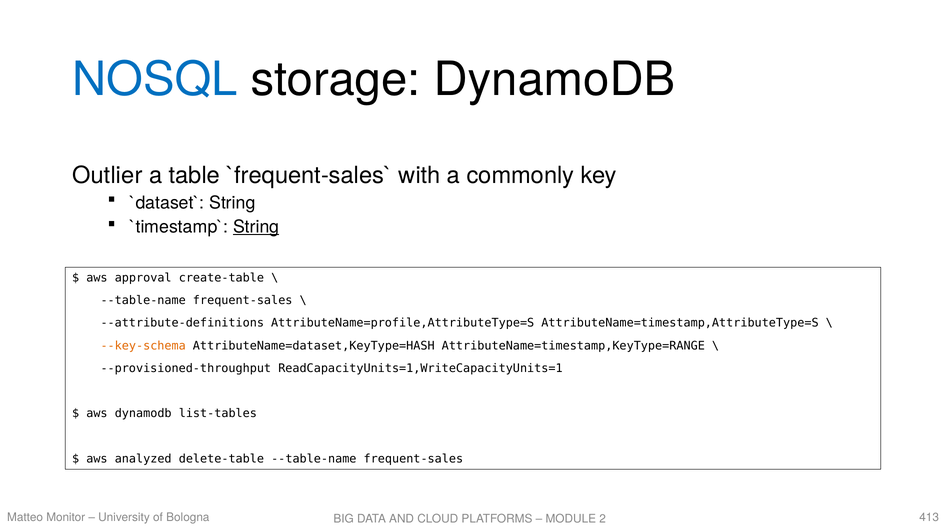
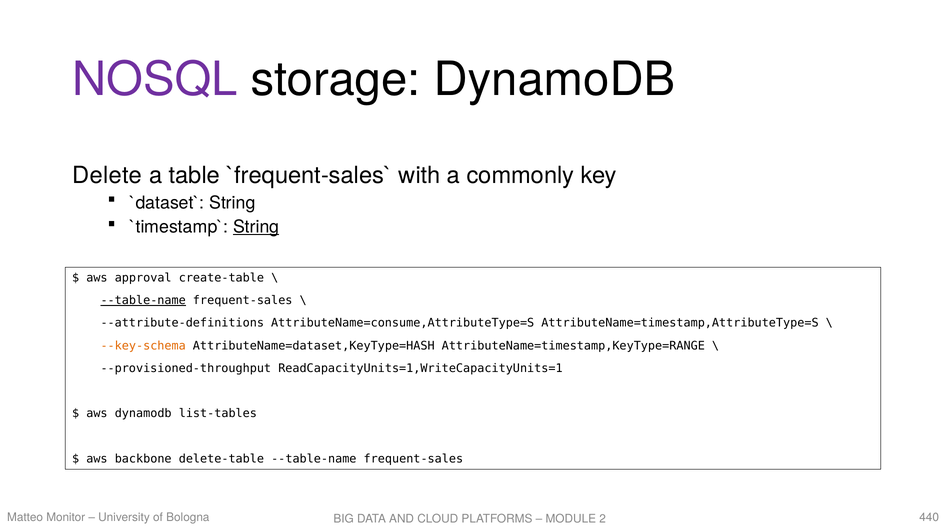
NOSQL colour: blue -> purple (155, 79)
Outlier: Outlier -> Delete (107, 175)
--table-name underline: none -> present (143, 301)
AttributeName=profile,AttributeType=S: AttributeName=profile,AttributeType=S -> AttributeName=consume,AttributeType=S (403, 323)
analyzed: analyzed -> backbone (143, 459)
413: 413 -> 440 (929, 517)
